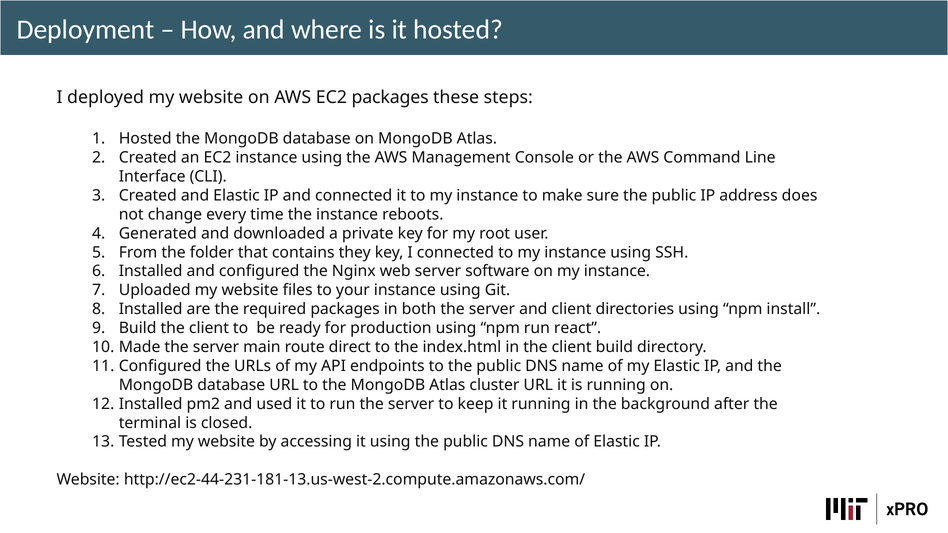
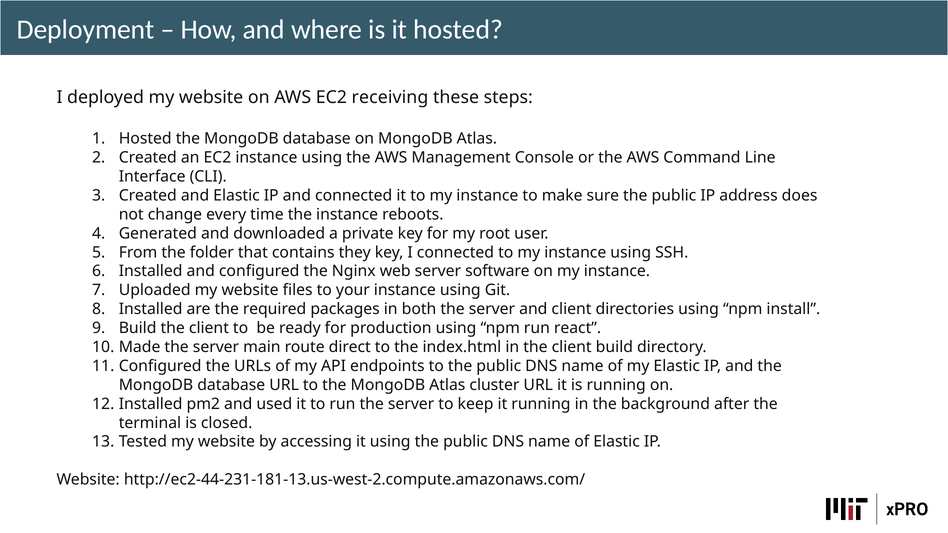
EC2 packages: packages -> receiving (390, 97)
